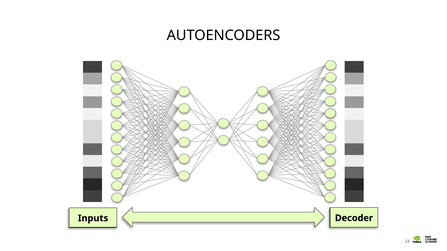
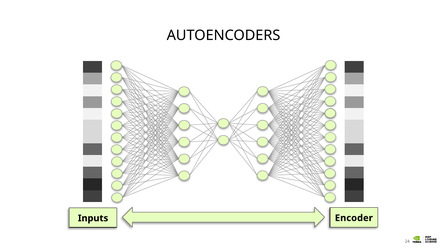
Decoder: Decoder -> Encoder (354, 218)
